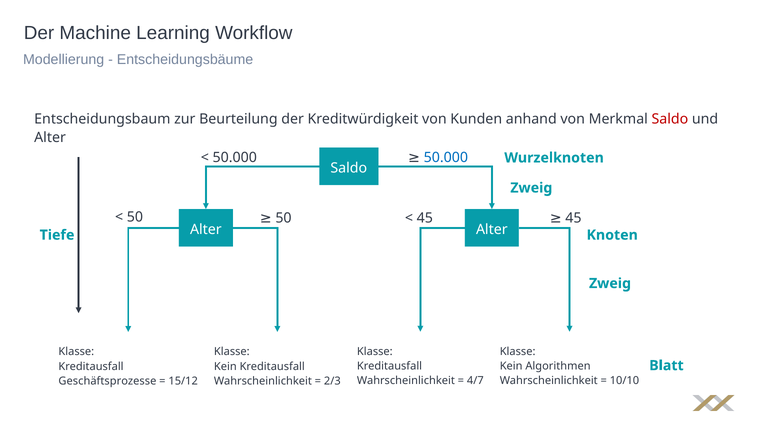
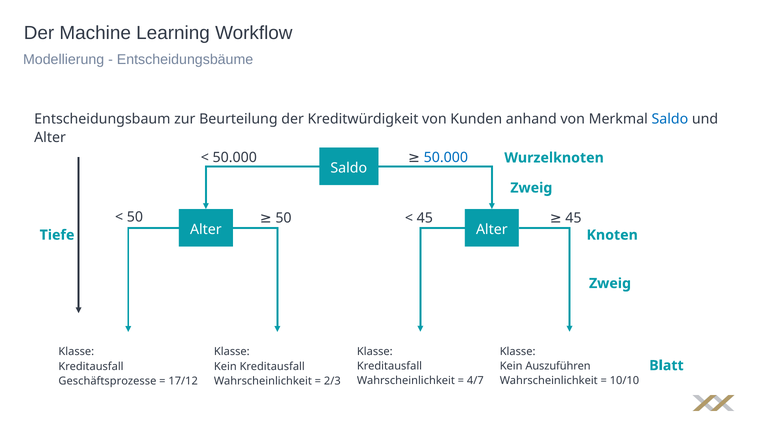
Saldo colour: red -> blue (670, 119)
Algorithmen: Algorithmen -> Auszuführen (558, 366)
15/12: 15/12 -> 17/12 (183, 381)
